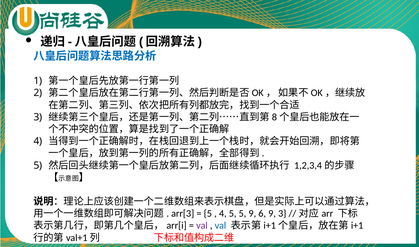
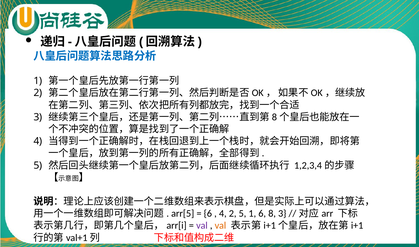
arr[3: arr[3 -> arr[5 (183, 213)
5: 5 -> 6 (208, 213)
4 5: 5 -> 2 (233, 213)
5 9: 9 -> 1 (252, 213)
6 9: 9 -> 8 (272, 213)
val colour: blue -> orange (220, 225)
